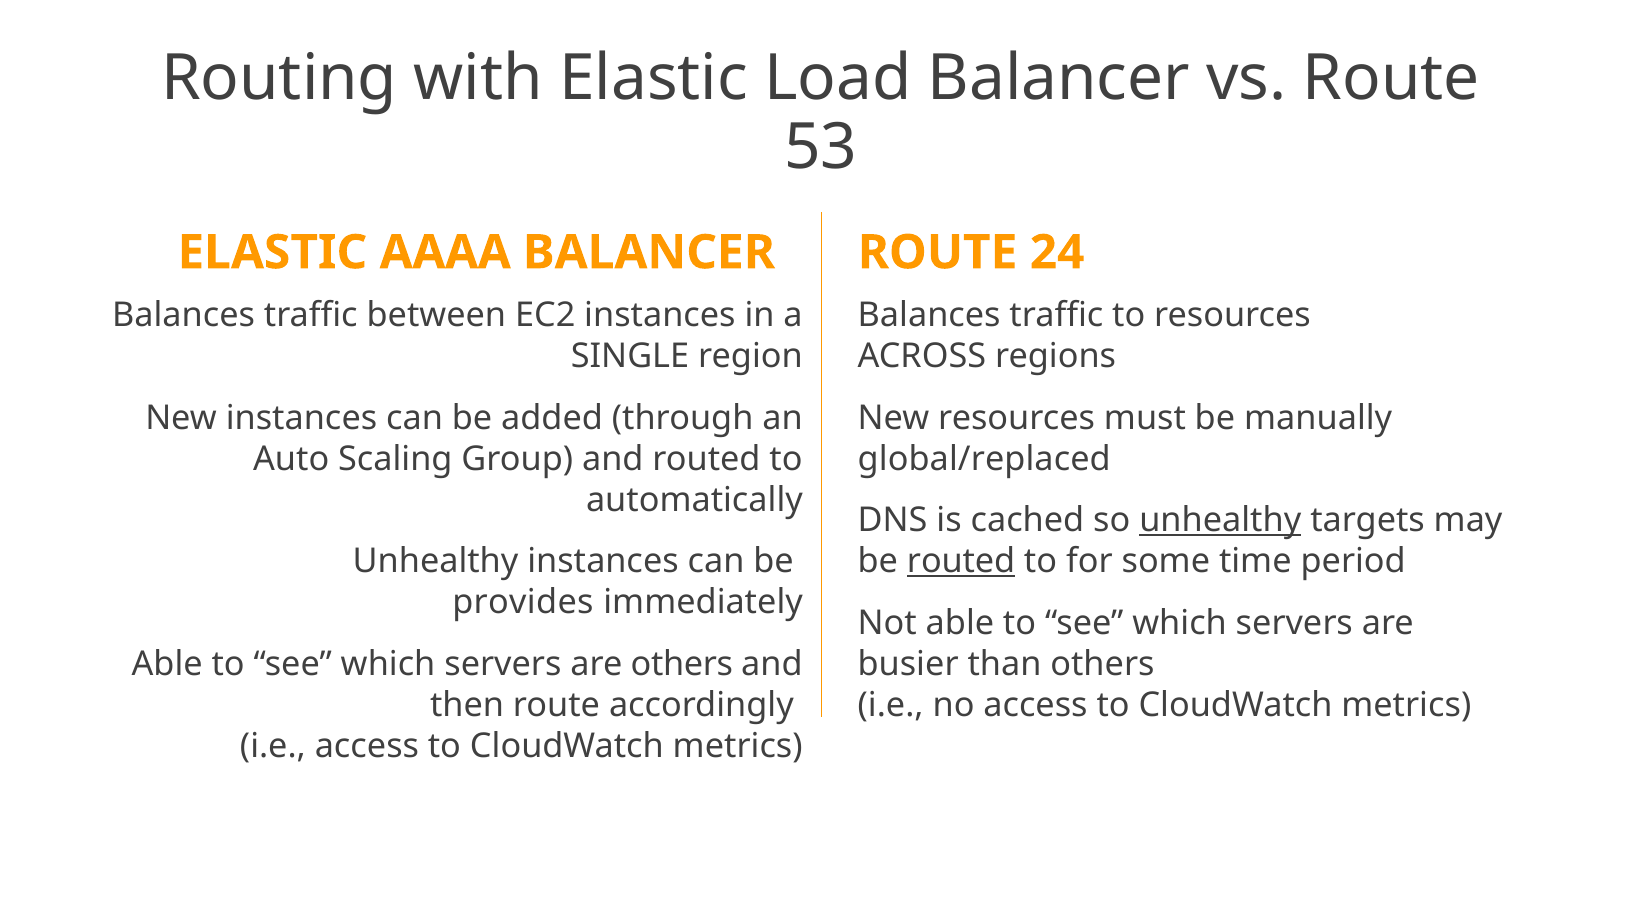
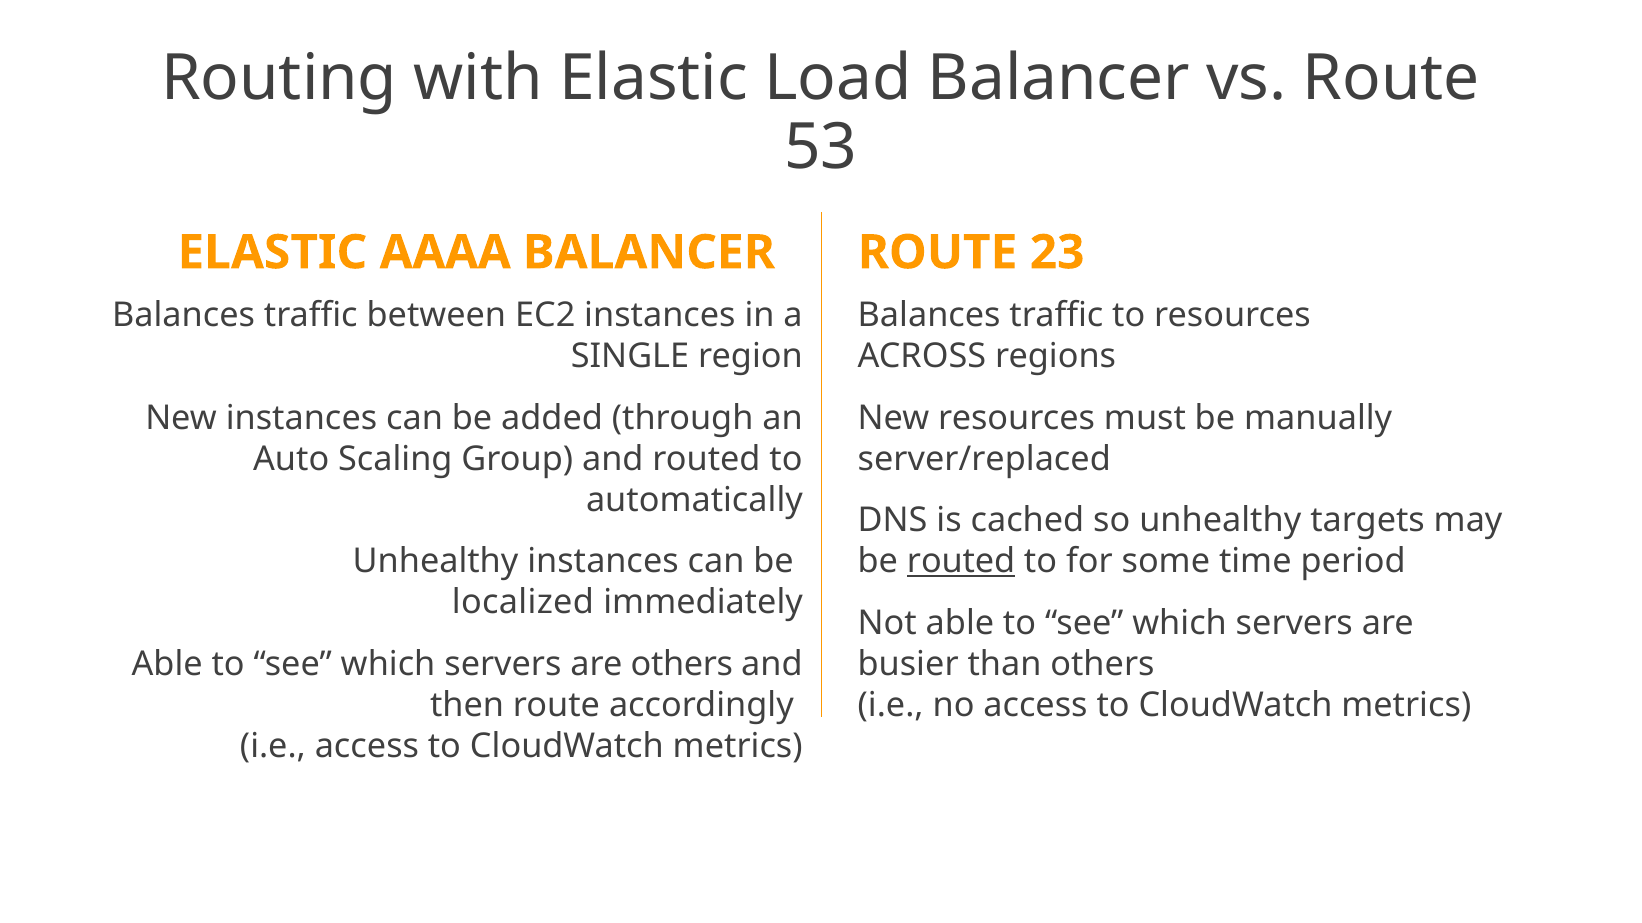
24: 24 -> 23 (1057, 253)
global/replaced: global/replaced -> server/replaced (984, 459)
unhealthy underline: present -> none (1220, 521)
provides: provides -> localized (523, 603)
